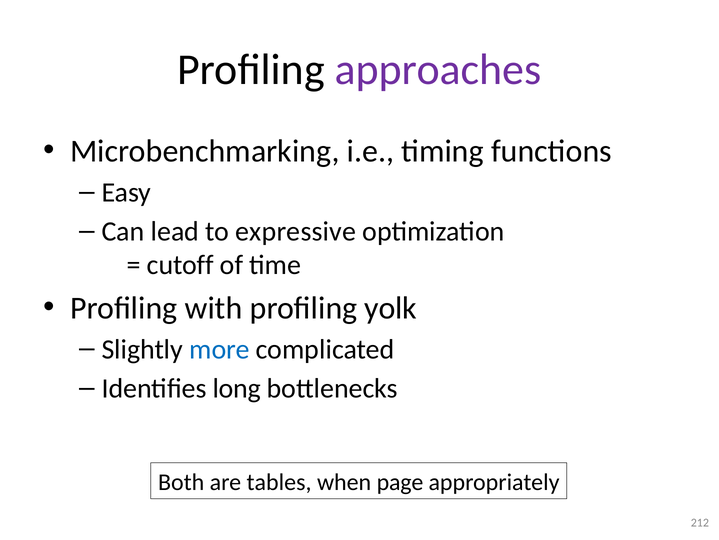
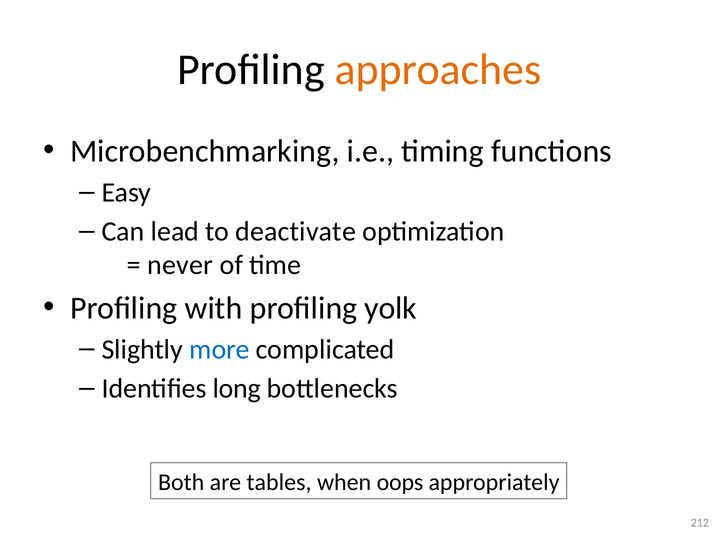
approaches colour: purple -> orange (438, 70)
expressive: expressive -> deactivate (296, 231)
cutoff: cutoff -> never (180, 265)
page: page -> oops (400, 482)
